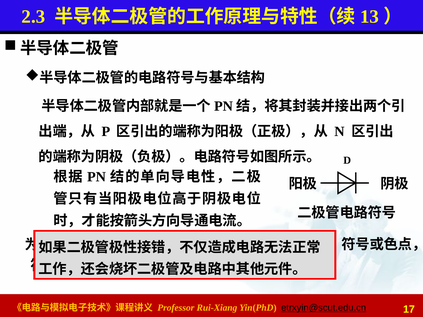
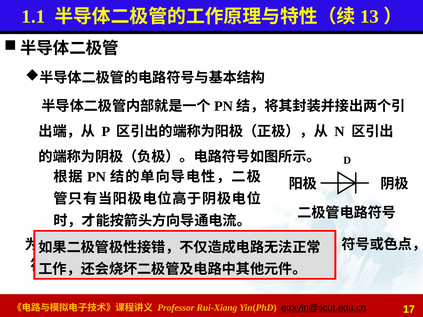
2.3: 2.3 -> 1.1 (33, 17)
